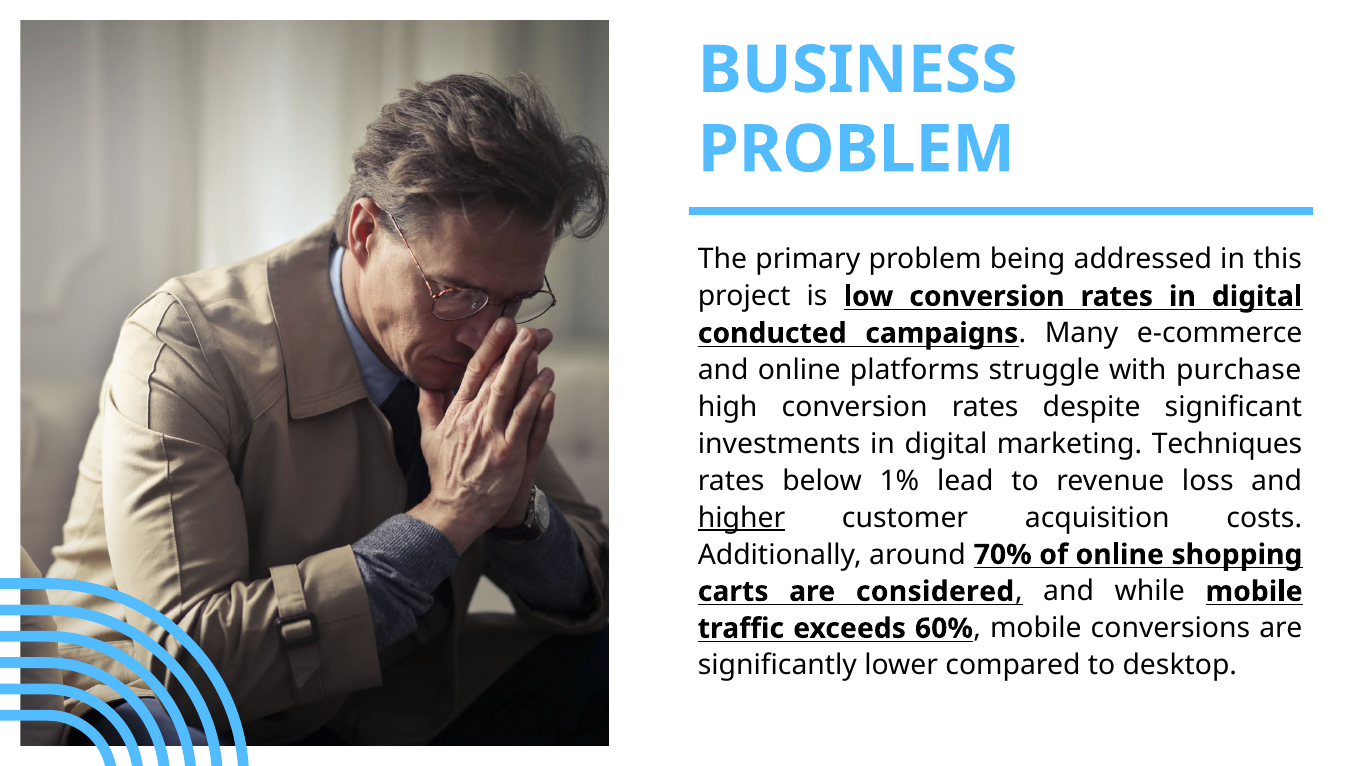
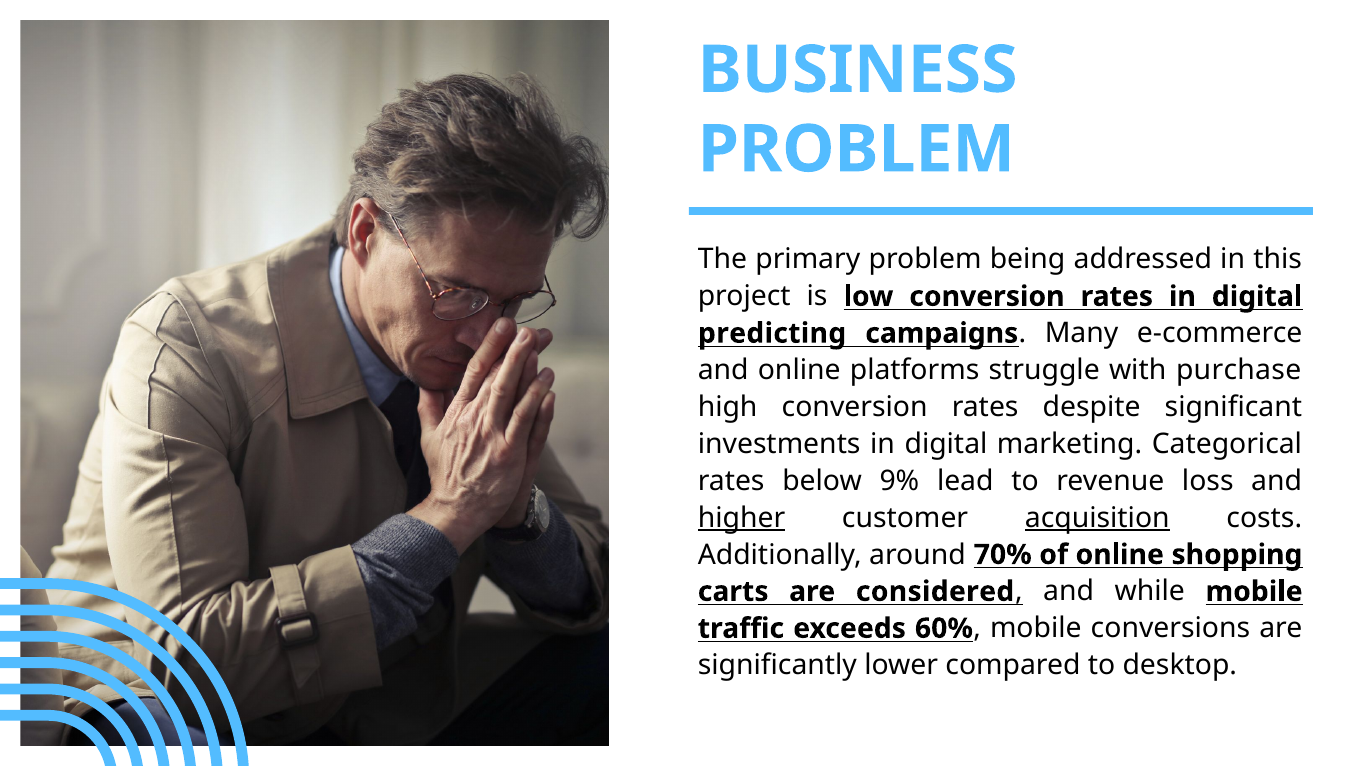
conducted: conducted -> predicting (772, 333)
Techniques: Techniques -> Categorical (1227, 444)
1%: 1% -> 9% (899, 481)
acquisition underline: none -> present (1097, 517)
